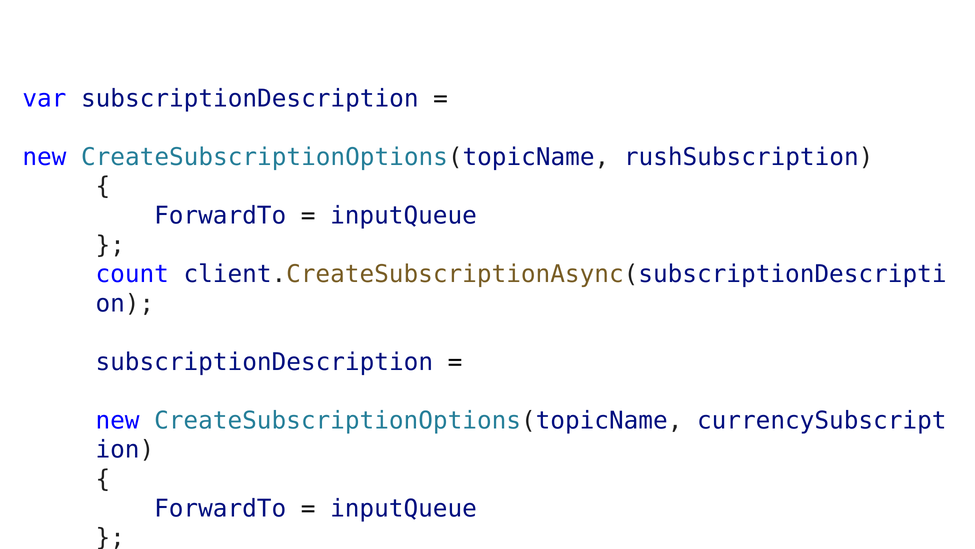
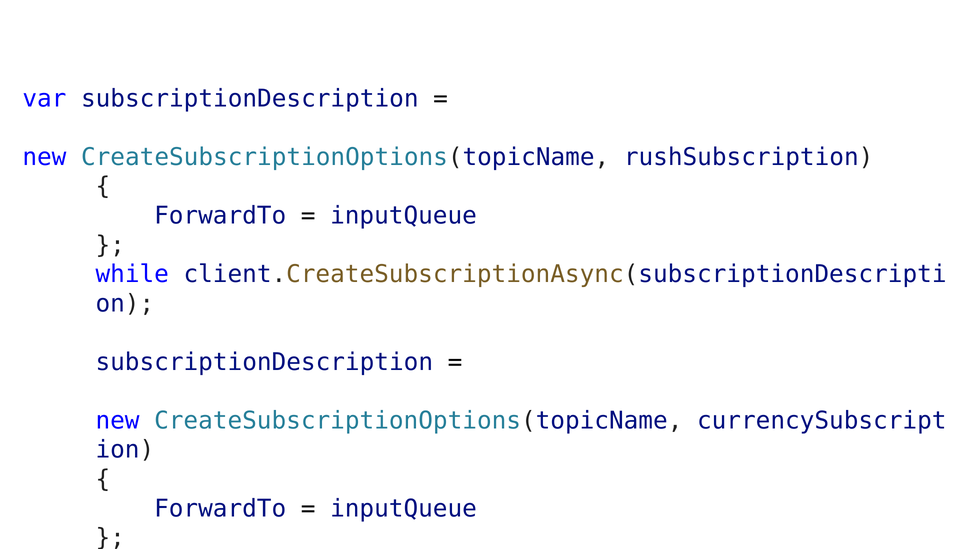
count: count -> while (132, 274)
